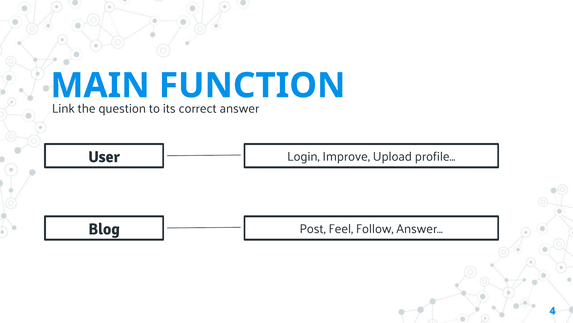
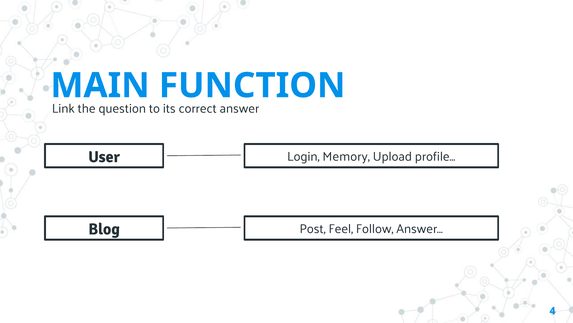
Improve: Improve -> Memory (346, 156)
